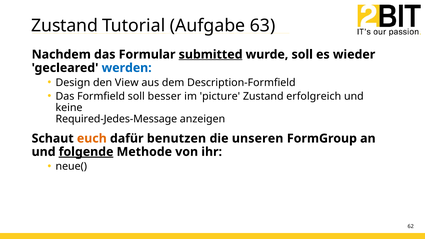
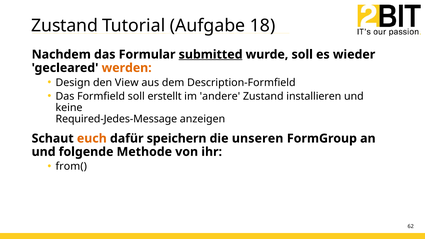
63: 63 -> 18 (263, 26)
werden colour: blue -> orange (127, 68)
besser: besser -> erstellt (165, 96)
picture: picture -> andere (220, 96)
erfolgreich: erfolgreich -> installieren (314, 96)
benutzen: benutzen -> speichern (177, 138)
folgende underline: present -> none (86, 152)
neue(: neue( -> from( (71, 167)
